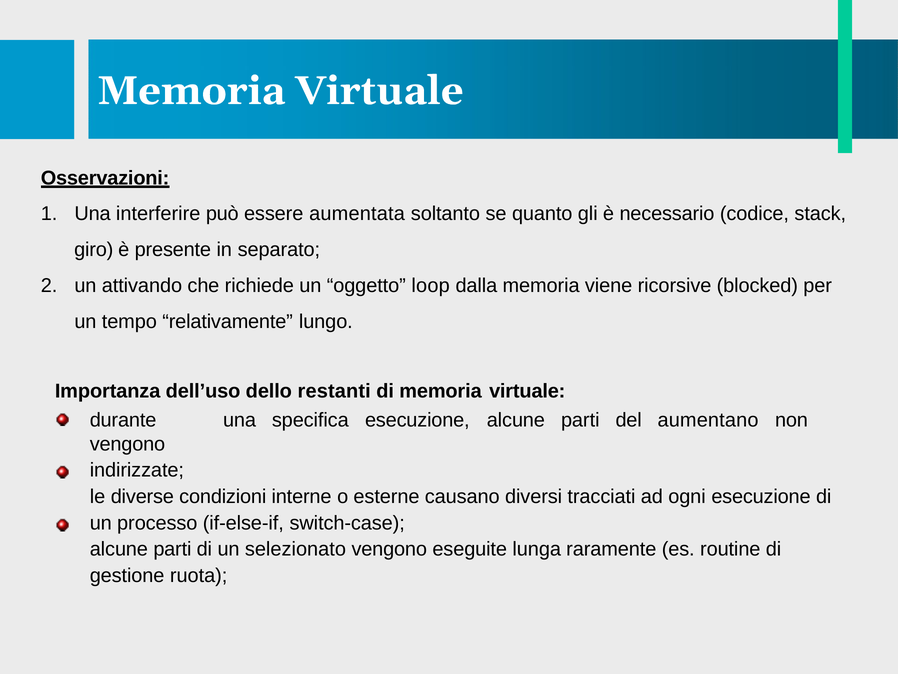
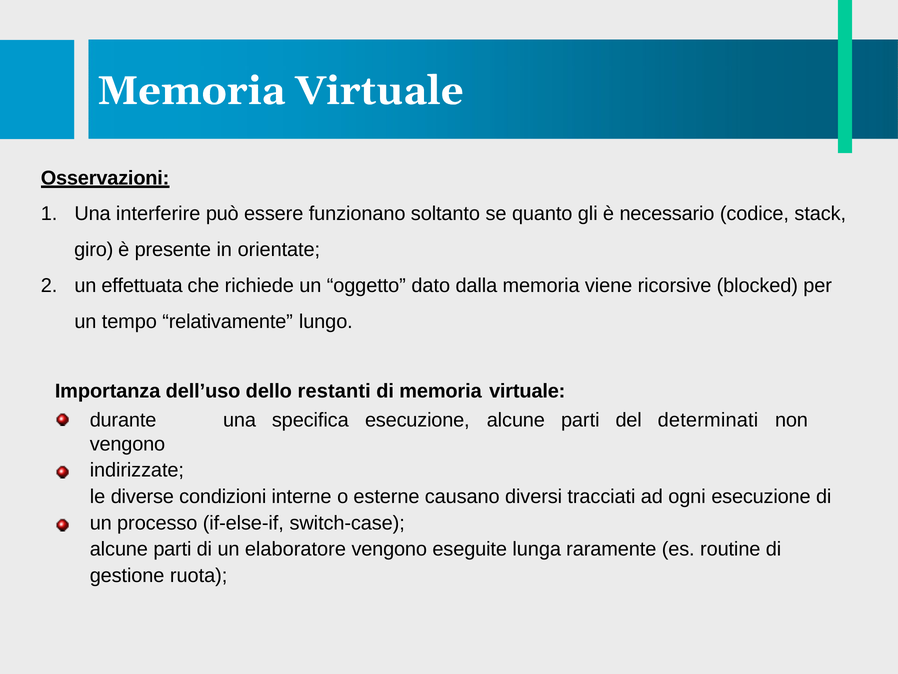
aumentata: aumentata -> funzionano (357, 214)
separato: separato -> orientate (279, 250)
attivando: attivando -> effettuata (142, 285)
loop: loop -> dato (431, 285)
aumentano: aumentano -> determinati (708, 420)
selezionato: selezionato -> elaboratore (295, 549)
